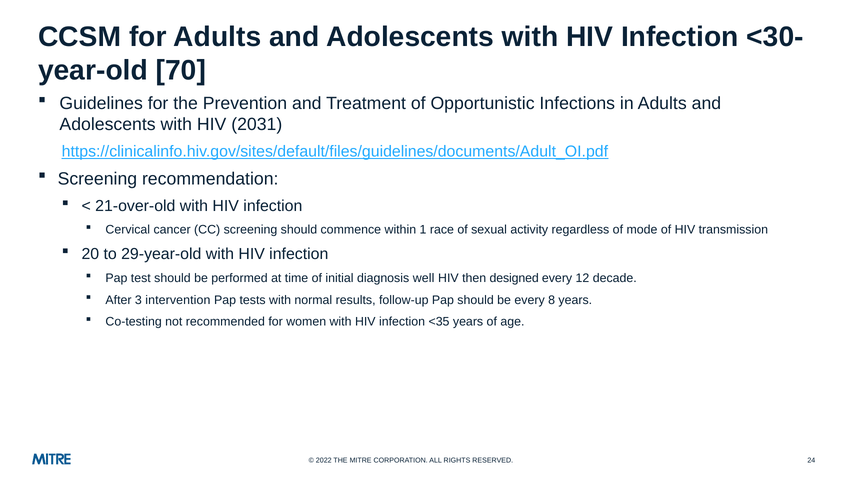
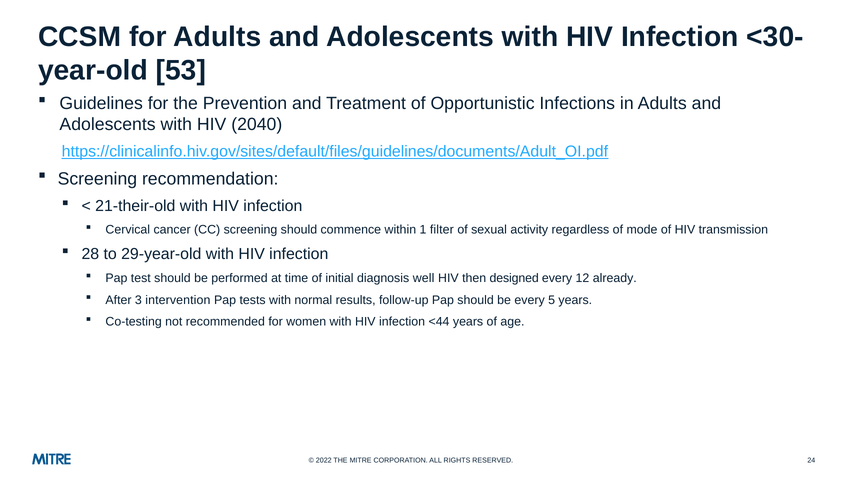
70: 70 -> 53 (181, 71)
2031: 2031 -> 2040 (257, 124)
21-over-old: 21-over-old -> 21-their-old (135, 206)
race: race -> filter (442, 230)
20: 20 -> 28 (90, 254)
decade: decade -> already (615, 278)
8: 8 -> 5 (552, 300)
<35: <35 -> <44 (439, 321)
